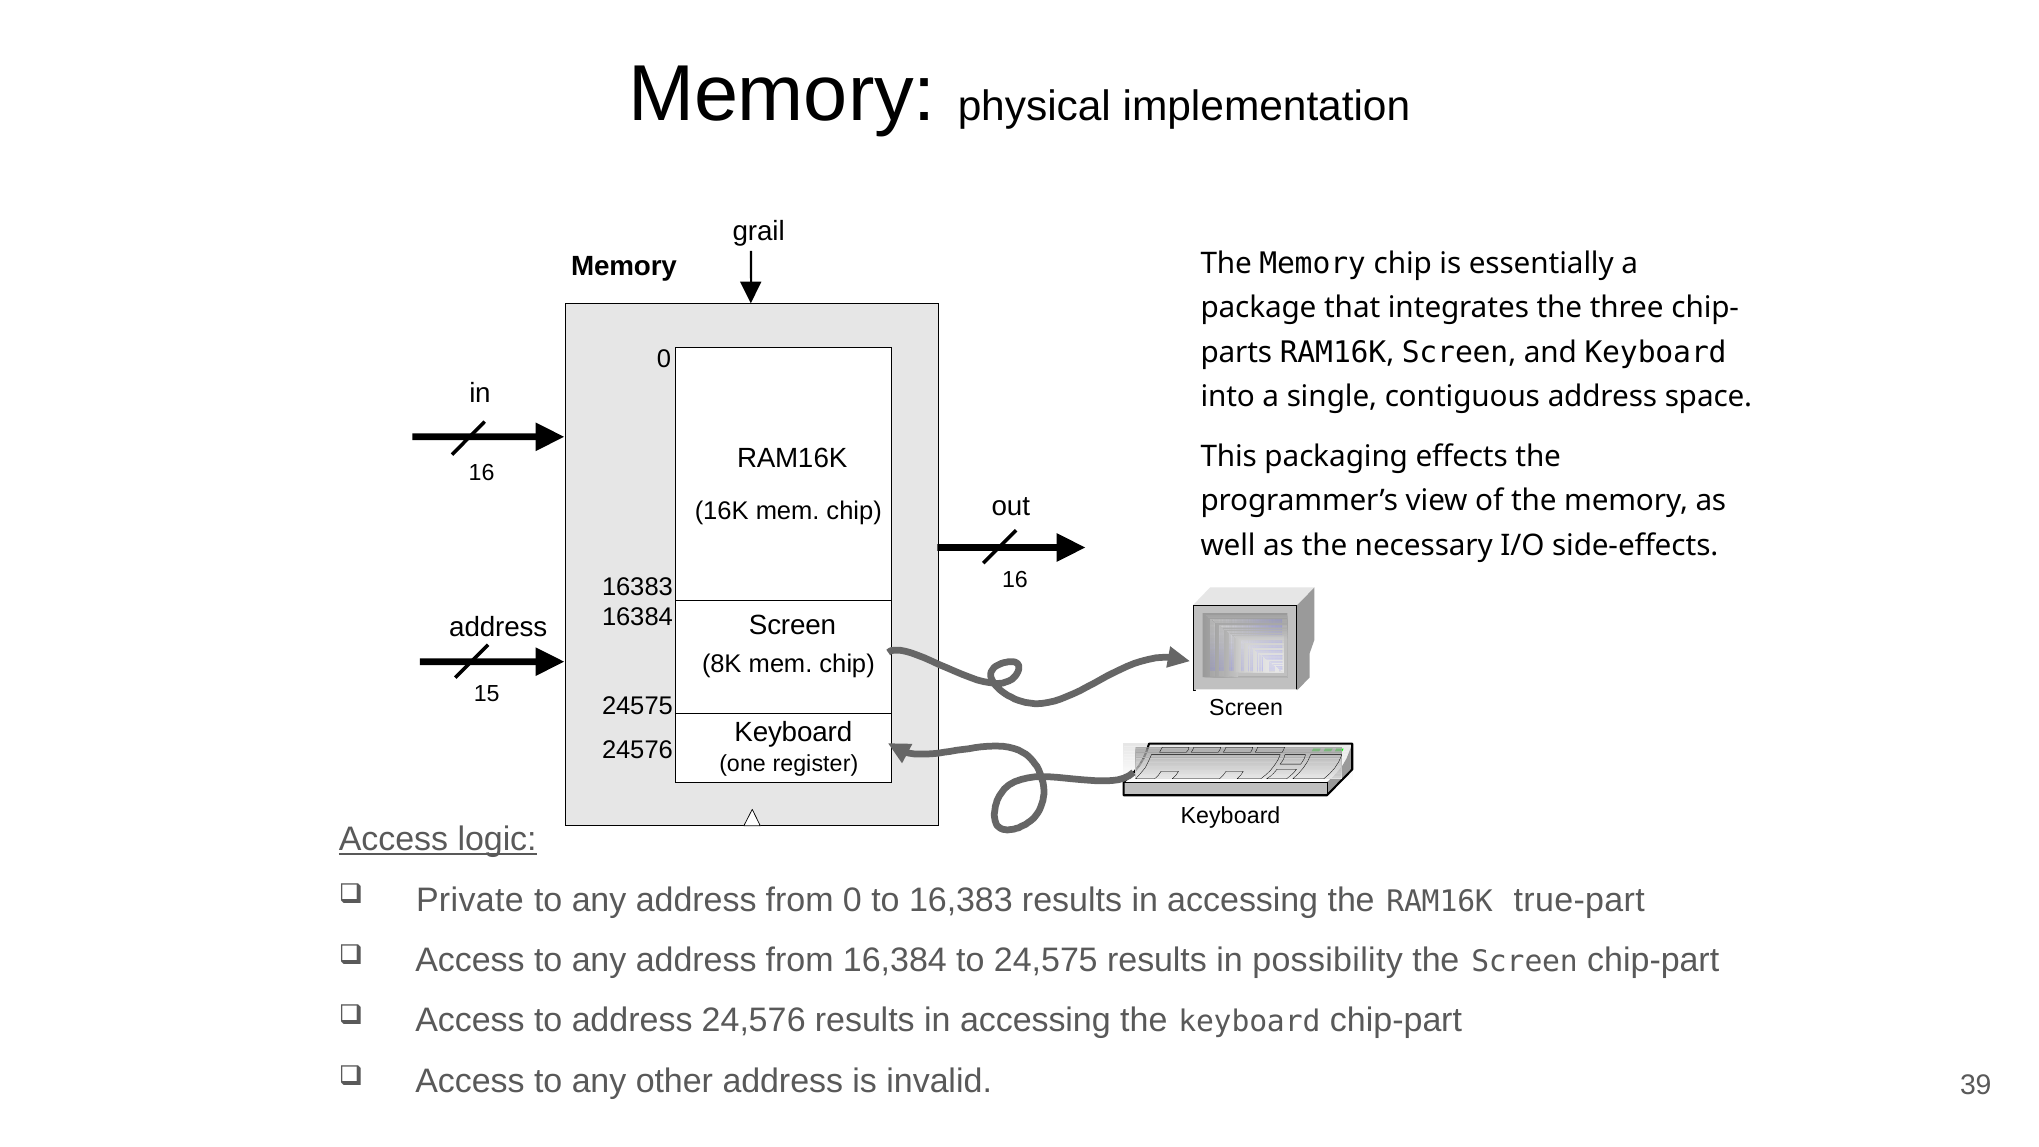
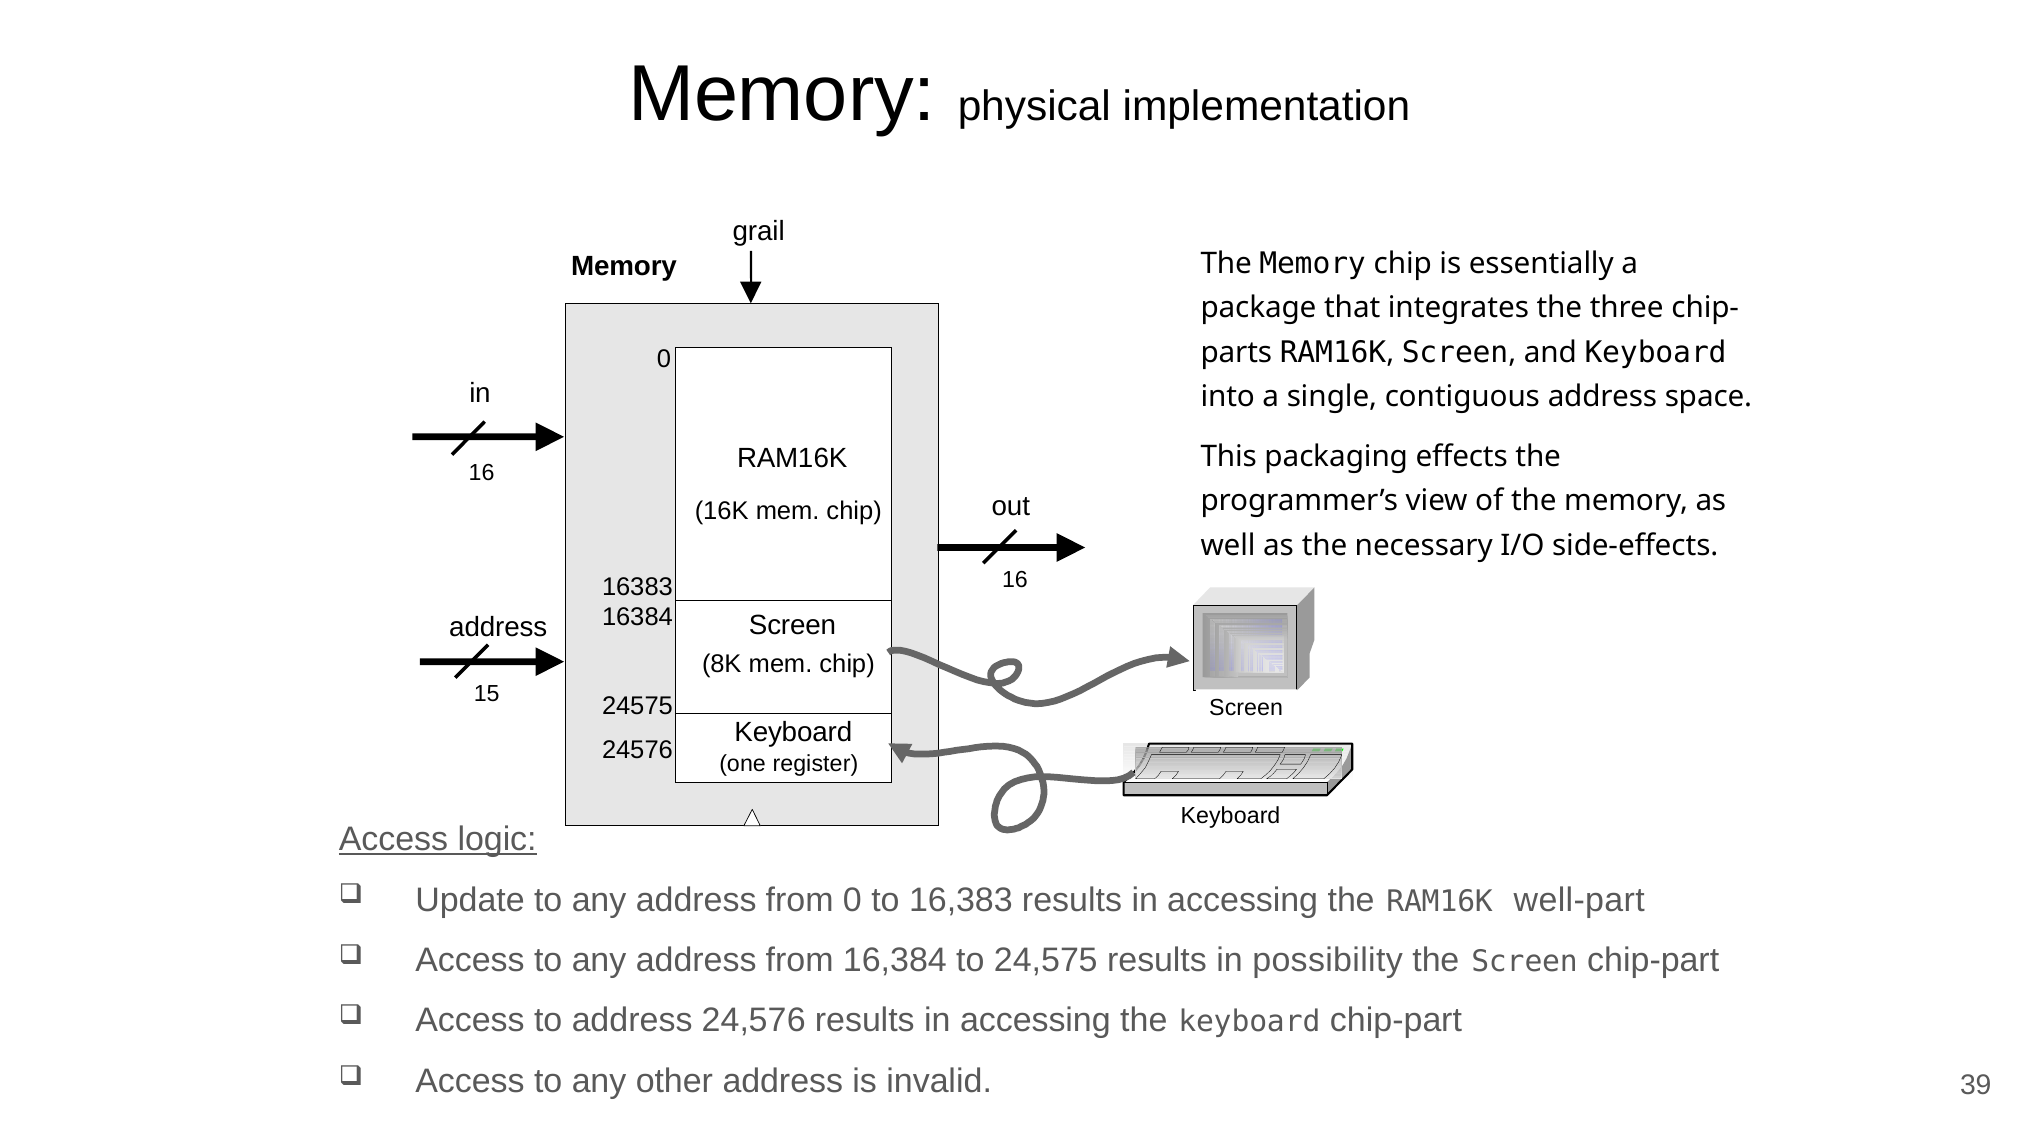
Private: Private -> Update (470, 900)
true-part: true-part -> well-part (1579, 900)
